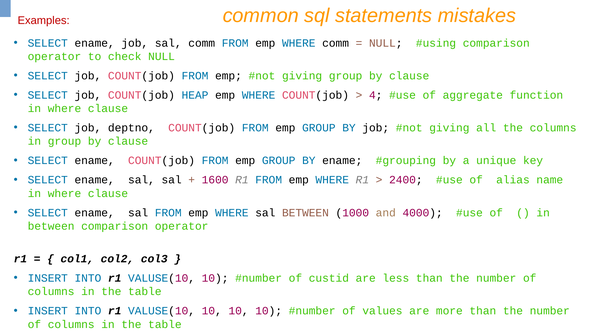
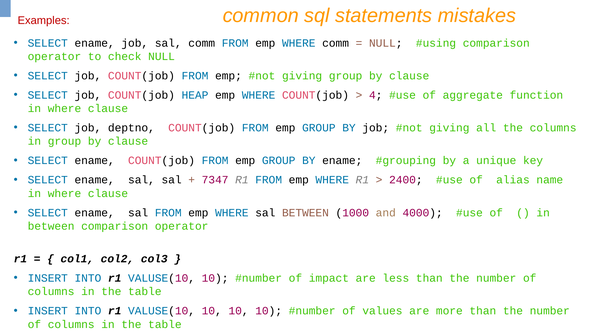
1600: 1600 -> 7347 (215, 180)
custid: custid -> impact (329, 278)
